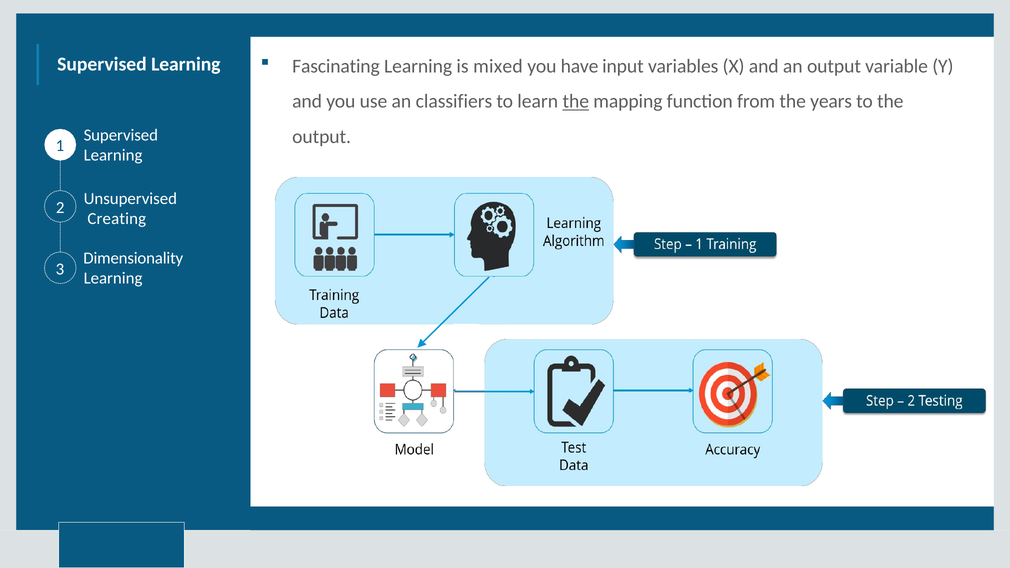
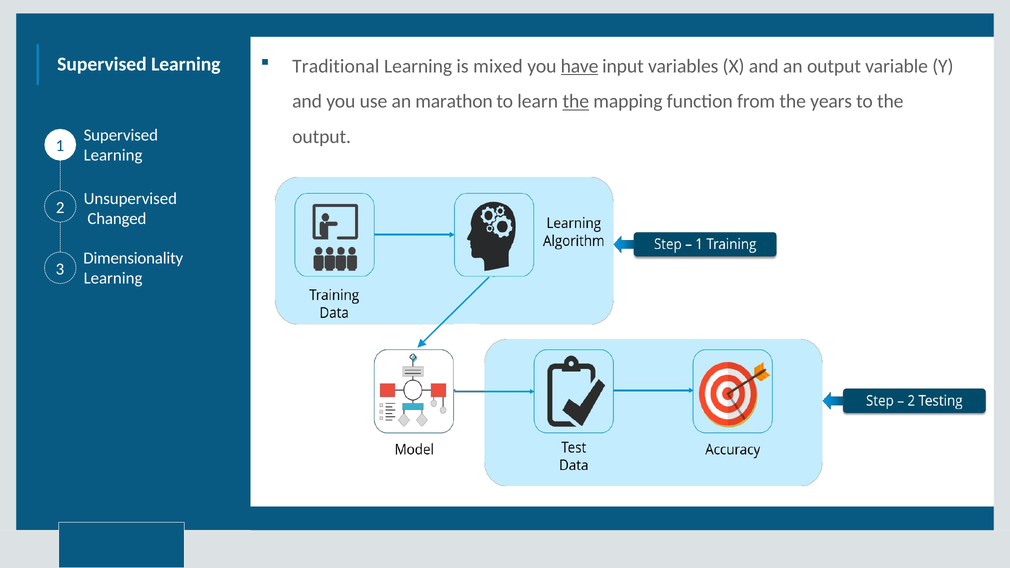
Fascinating: Fascinating -> Traditional (336, 66)
have underline: none -> present (580, 66)
classifiers: classifiers -> marathon (454, 101)
Creating: Creating -> Changed (117, 219)
